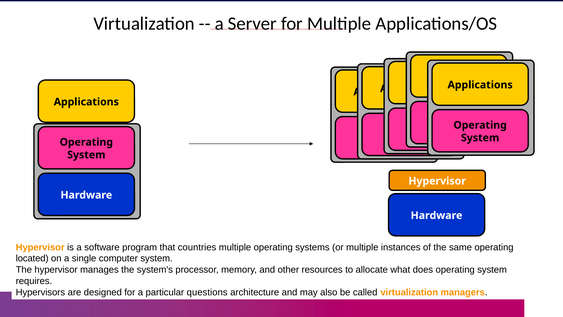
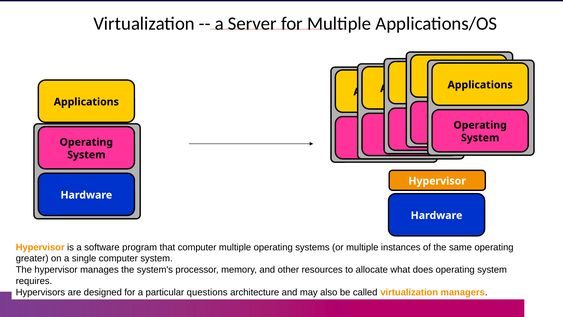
that countries: countries -> computer (197, 247)
located: located -> greater (32, 258)
